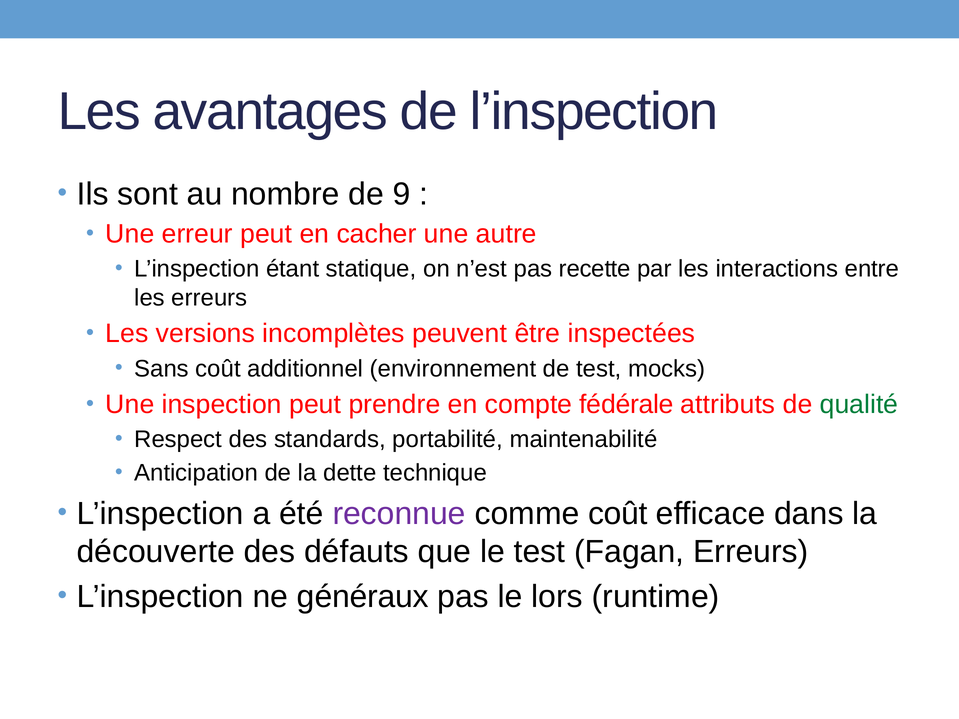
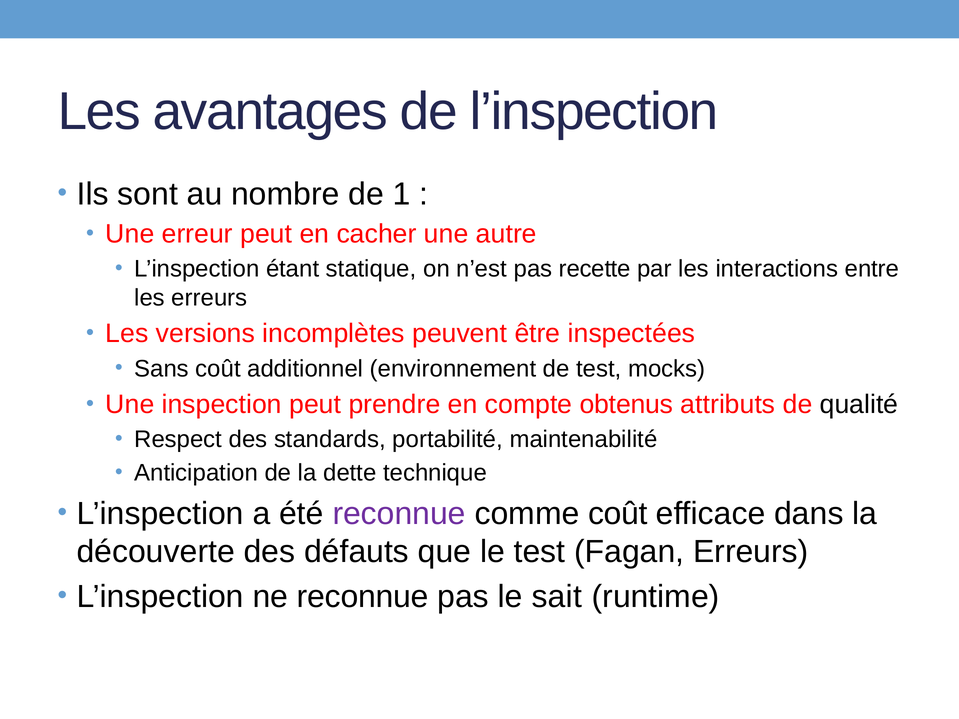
9: 9 -> 1 (402, 194)
fédérale: fédérale -> obtenus (627, 405)
qualité colour: green -> black (859, 405)
ne généraux: généraux -> reconnue (363, 597)
lors: lors -> sait (557, 597)
